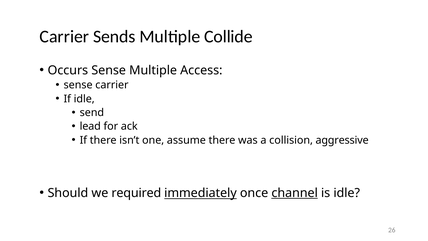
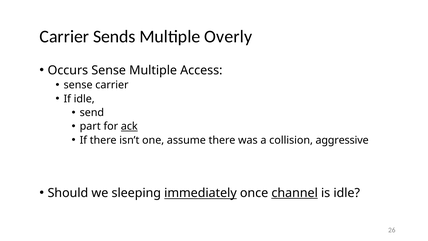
Collide: Collide -> Overly (228, 37)
lead: lead -> part (90, 126)
ack underline: none -> present (129, 126)
required: required -> sleeping (136, 193)
